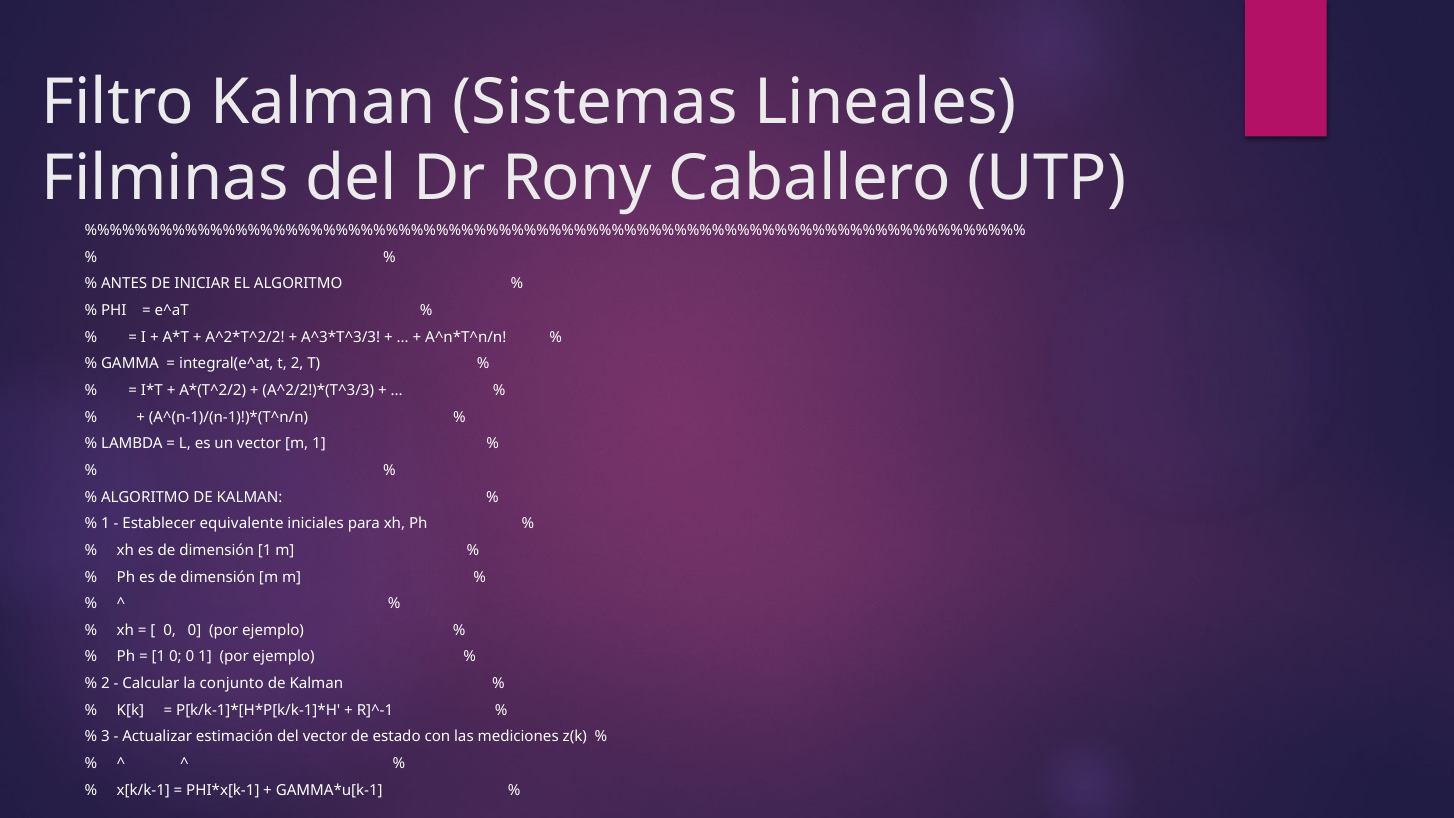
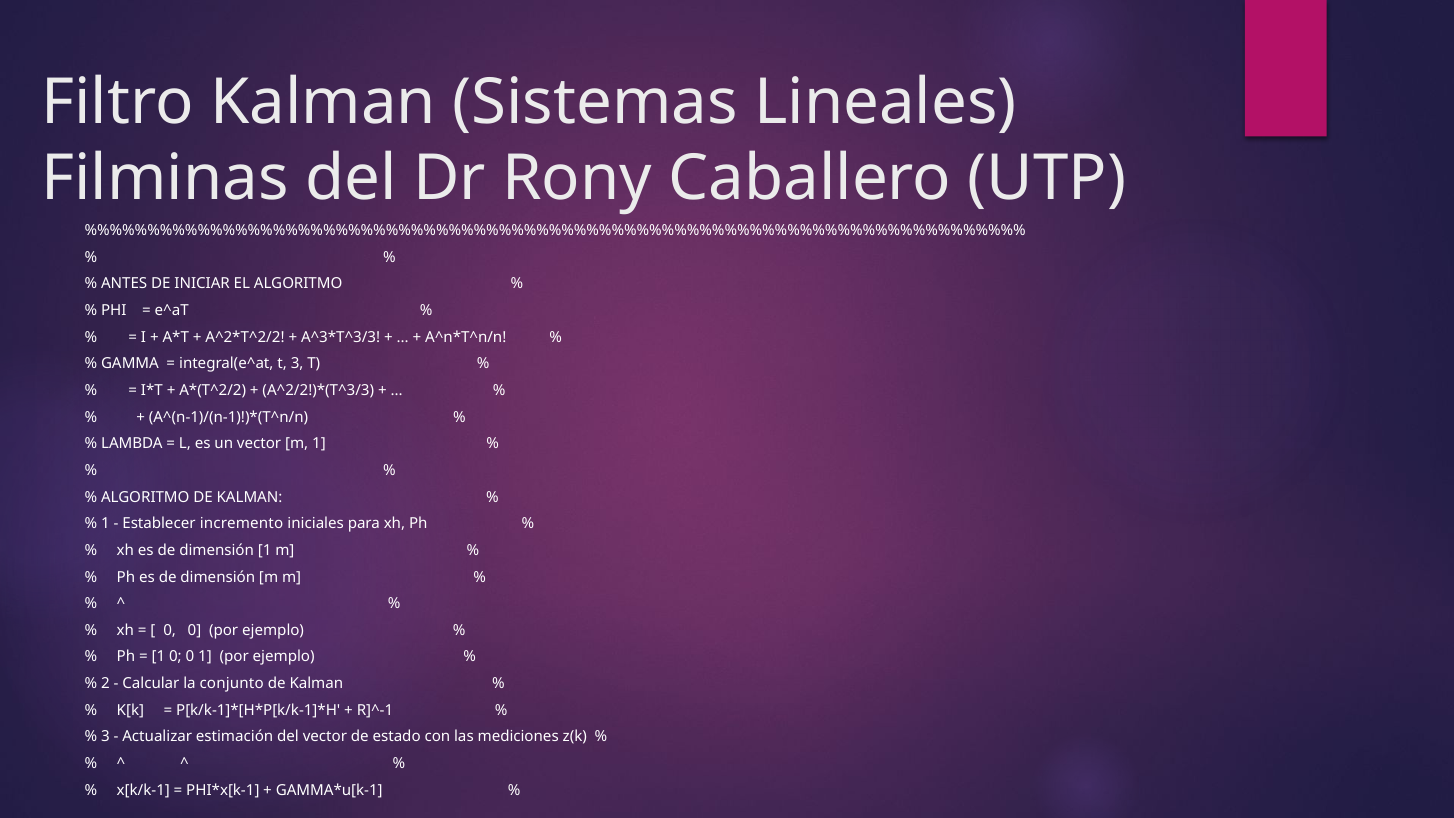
t 2: 2 -> 3 (297, 364)
equivalente: equivalente -> incremento (241, 524)
